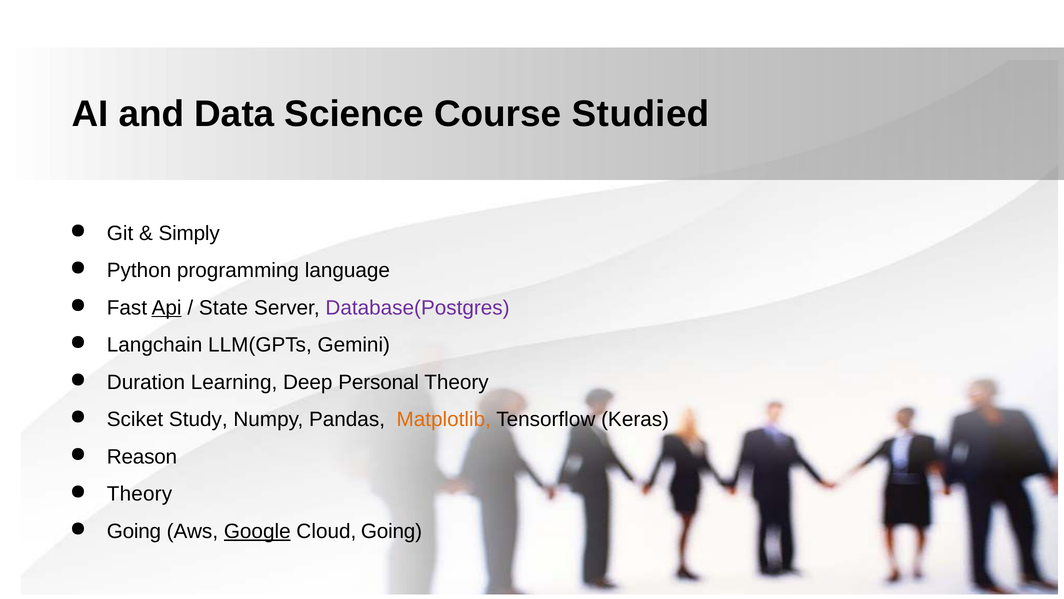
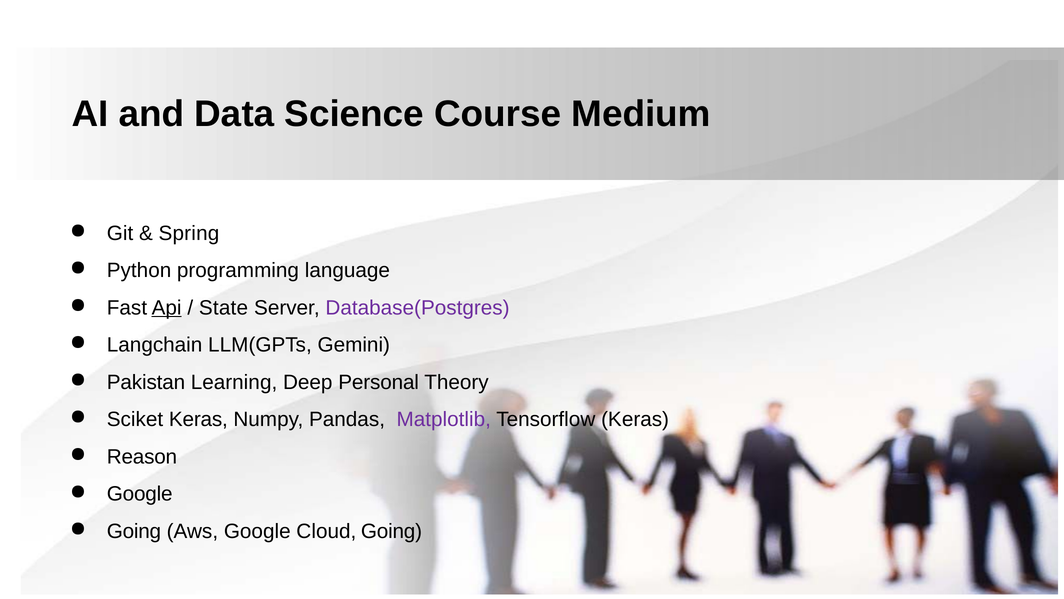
Studied: Studied -> Medium (641, 114)
Simply: Simply -> Spring (189, 233)
Duration: Duration -> Pakistan (146, 382)
Sciket Study: Study -> Keras (198, 419)
Matplotlib colour: orange -> purple (444, 419)
Theory: Theory -> Google (140, 494)
Google underline: present -> none (257, 531)
